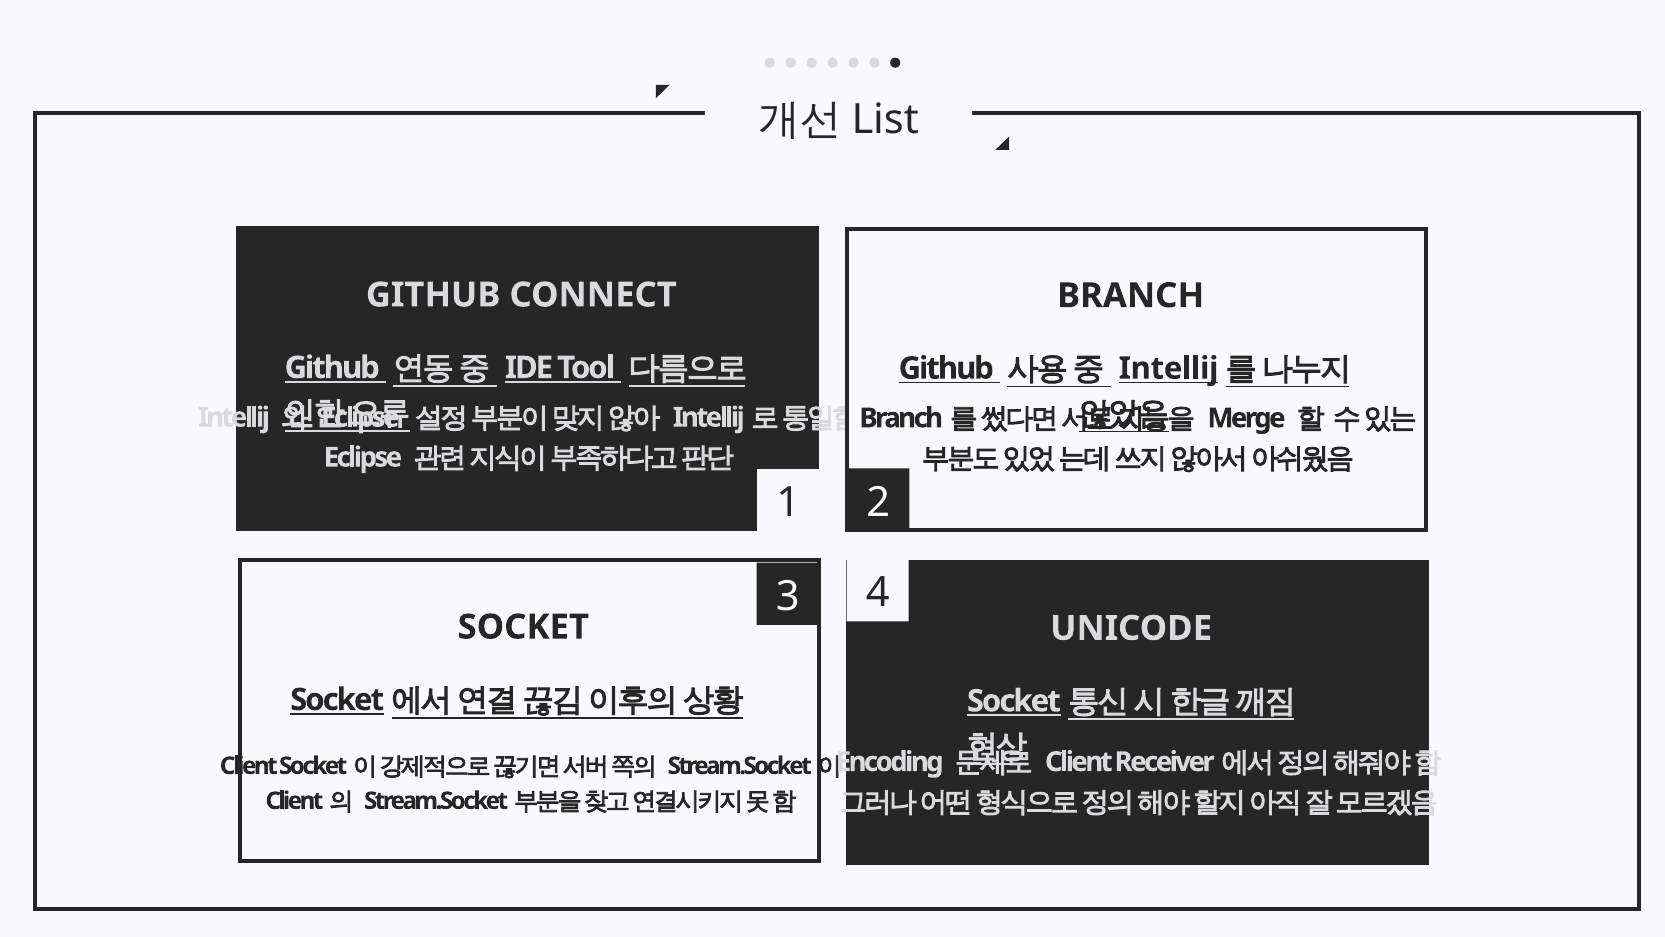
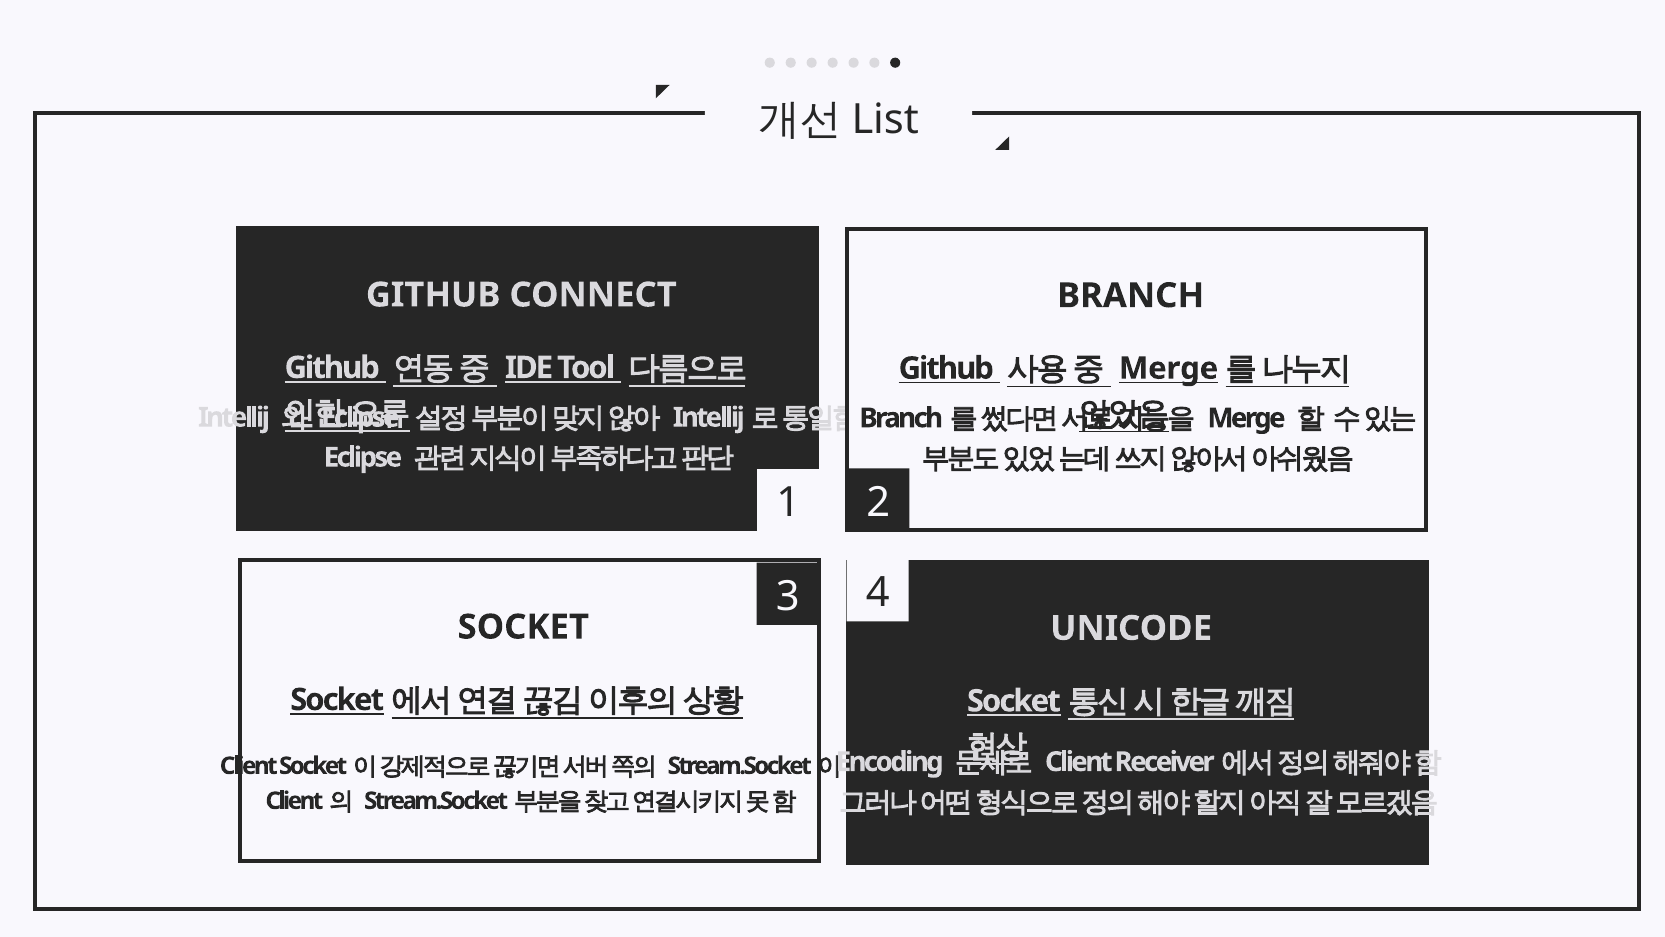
Intellij: Intellij -> Merge (1169, 368)
